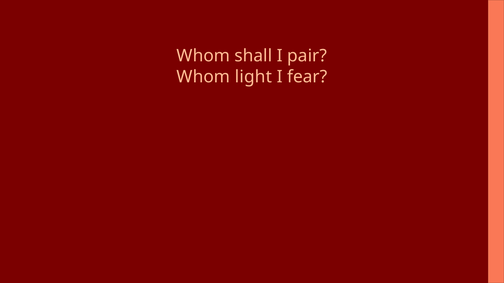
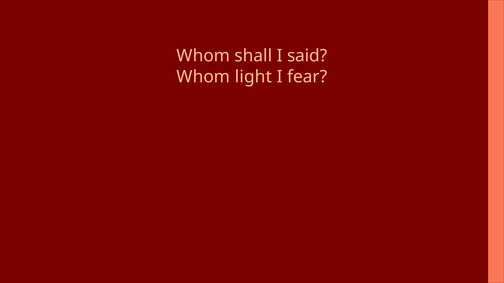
pair: pair -> said (307, 56)
